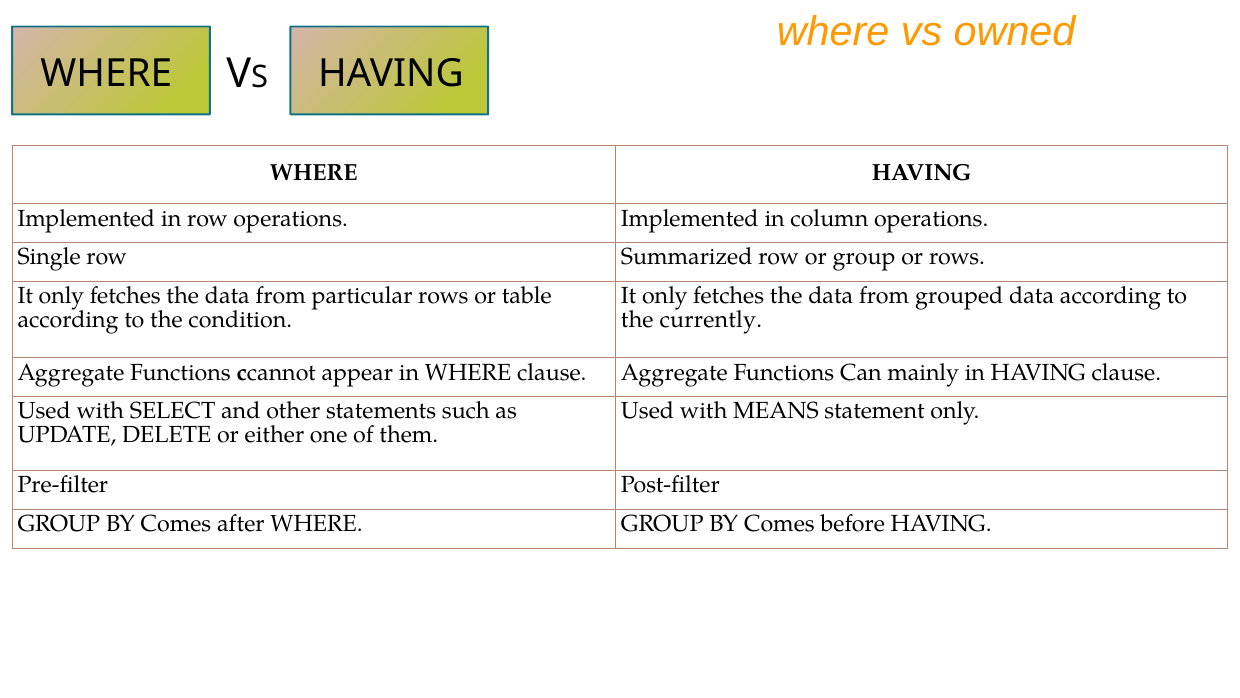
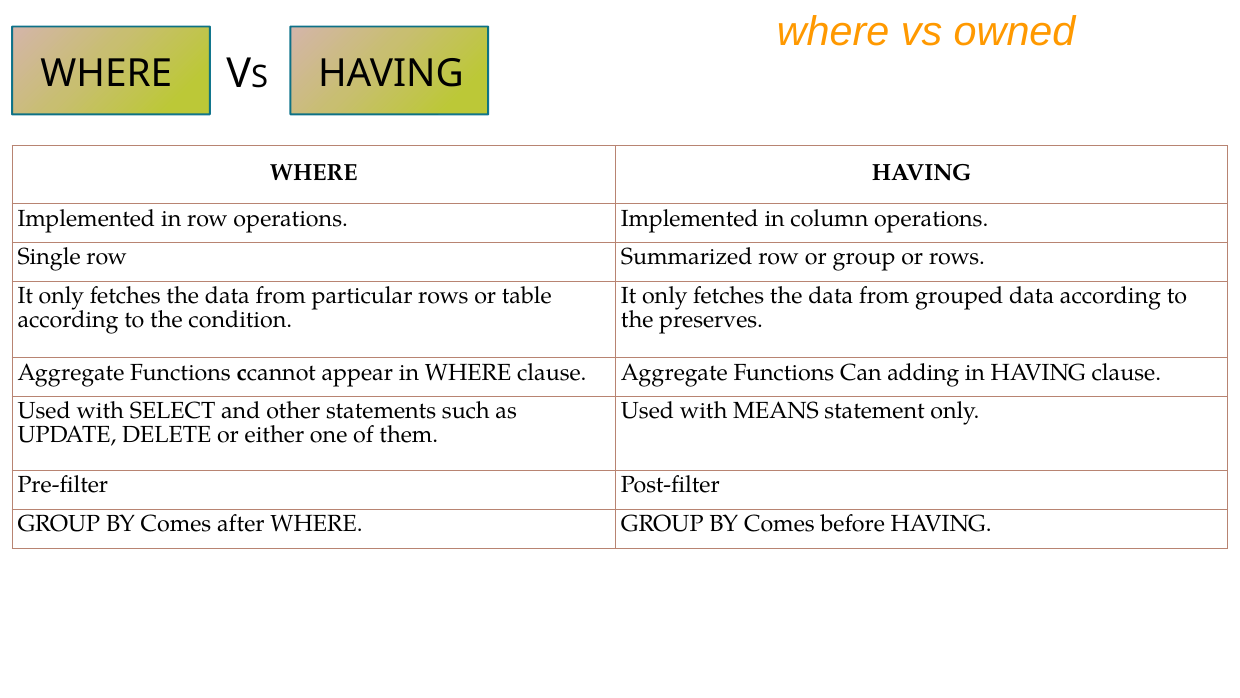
currently: currently -> preserves (711, 319)
mainly: mainly -> adding (923, 372)
